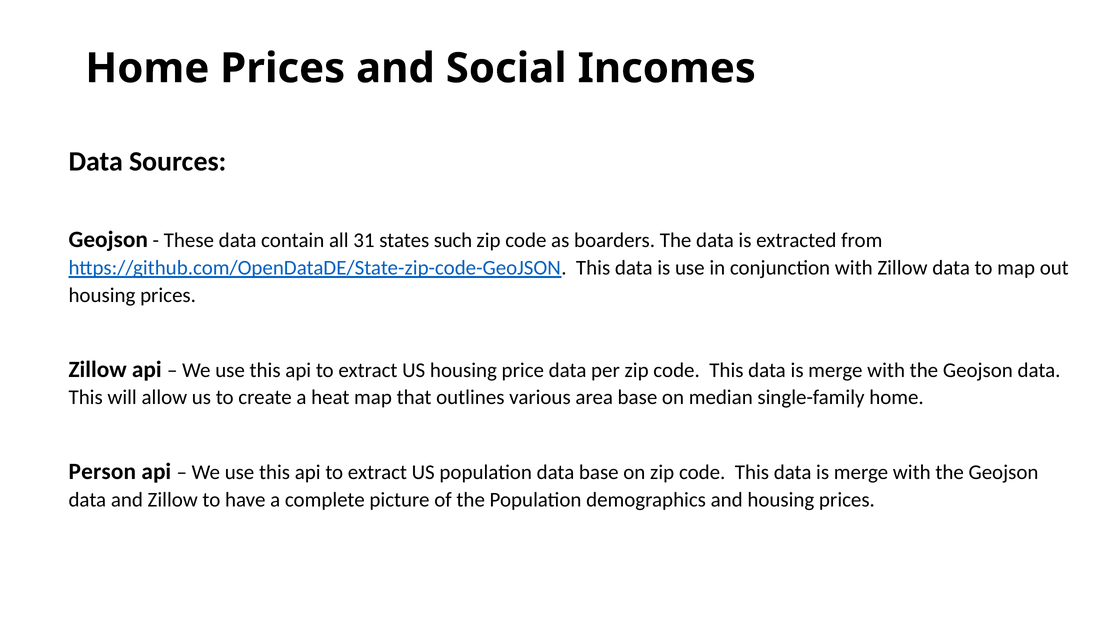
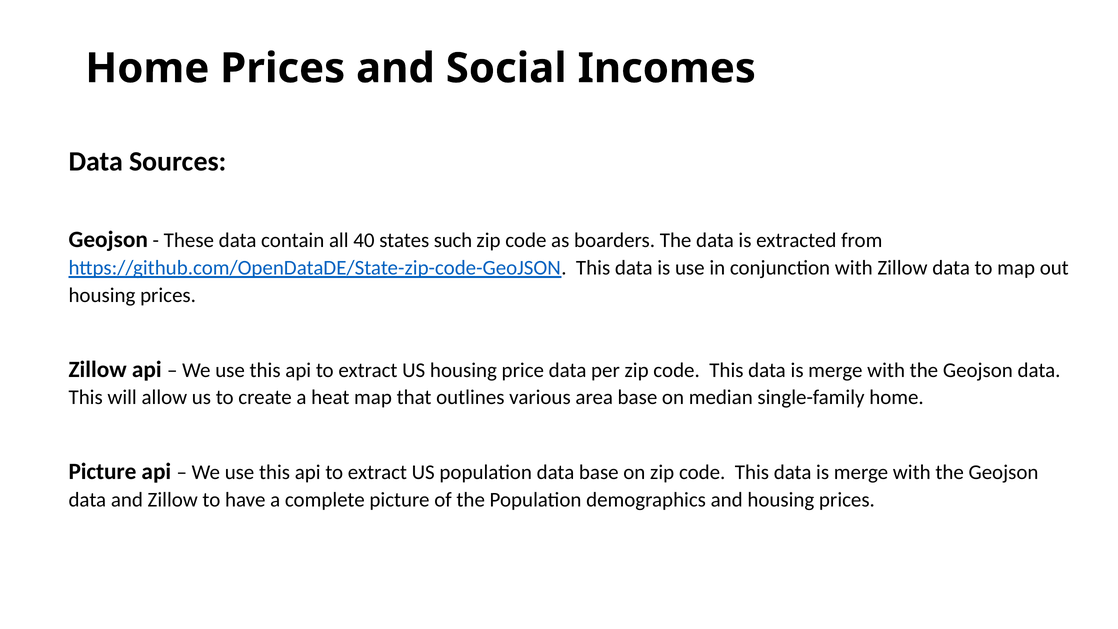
31: 31 -> 40 (364, 240)
Person: Person -> Picture (102, 472)
